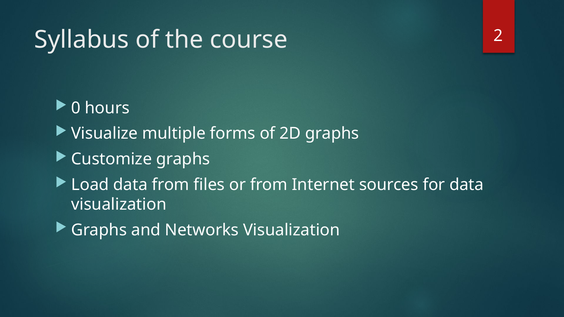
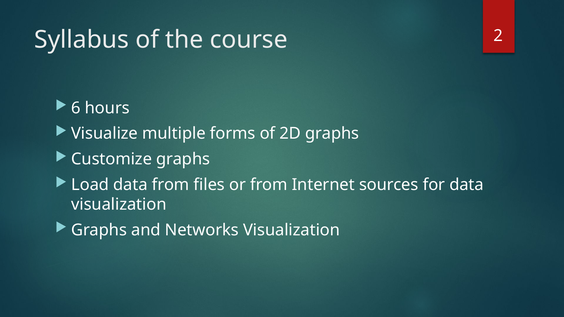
0: 0 -> 6 (76, 108)
